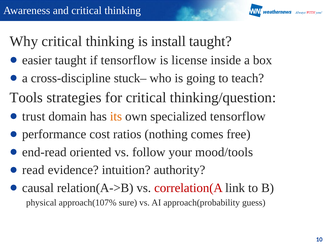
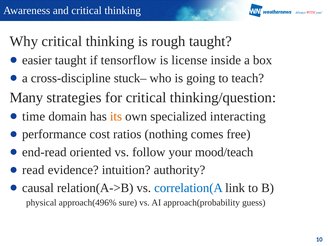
install: install -> rough (168, 41)
Tools: Tools -> Many (26, 98)
trust: trust -> time (34, 116)
specialized tensorflow: tensorflow -> interacting (238, 116)
mood/tools: mood/tools -> mood/teach (224, 152)
correlation(A colour: red -> blue (188, 188)
approach(107%: approach(107% -> approach(496% (88, 203)
